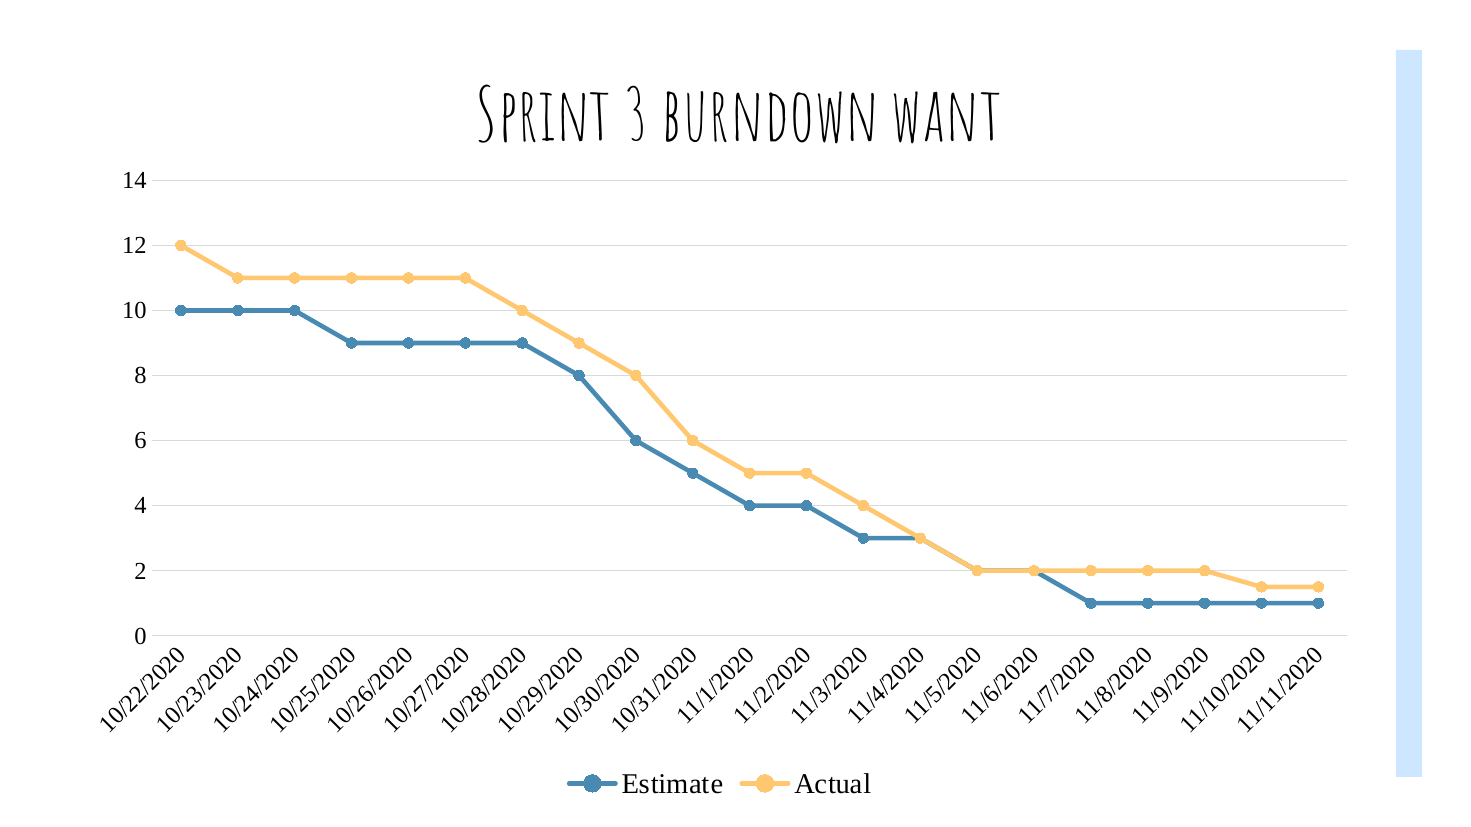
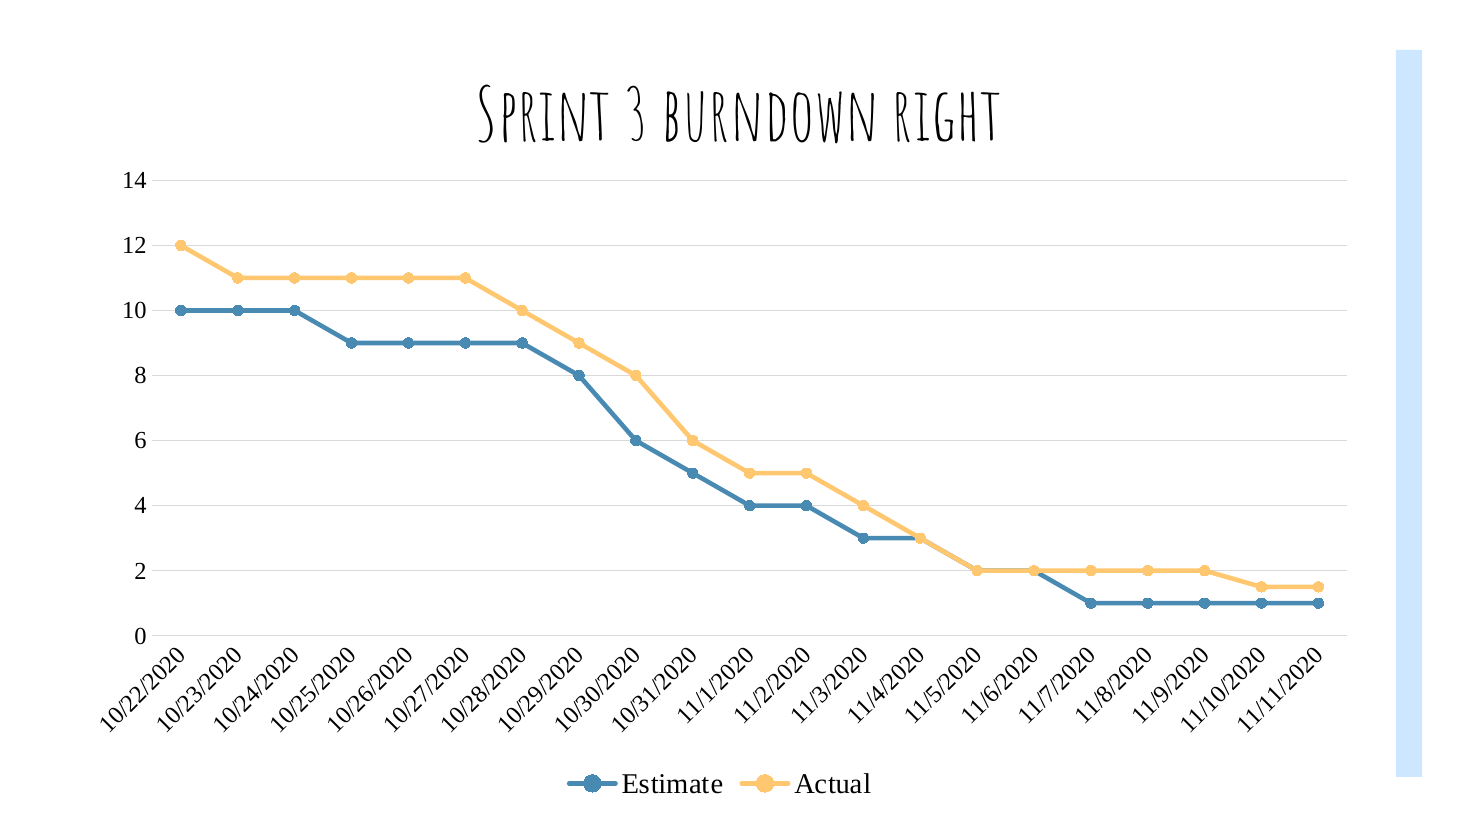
want: want -> right (947, 117)
